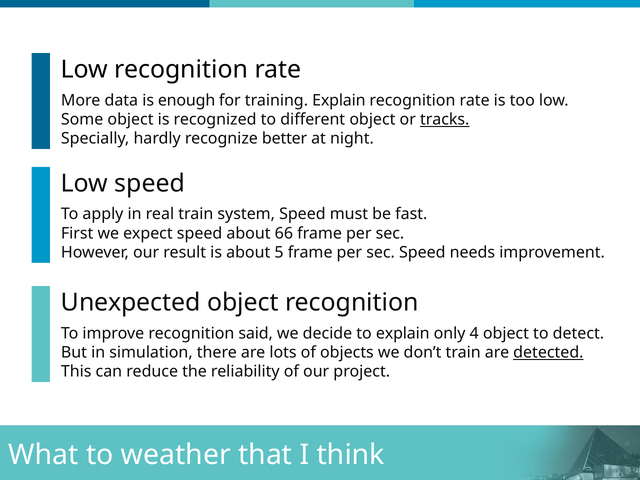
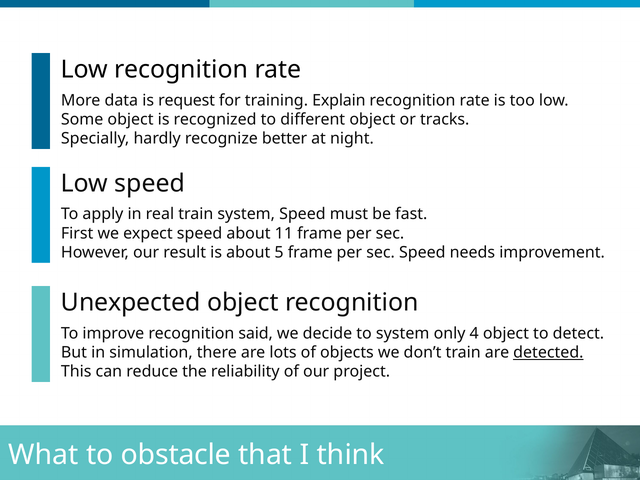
enough: enough -> request (187, 100)
tracks underline: present -> none (445, 119)
66: 66 -> 11 (284, 233)
to explain: explain -> system (403, 333)
weather: weather -> obstacle (176, 455)
